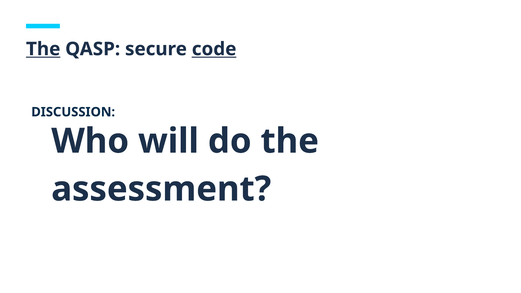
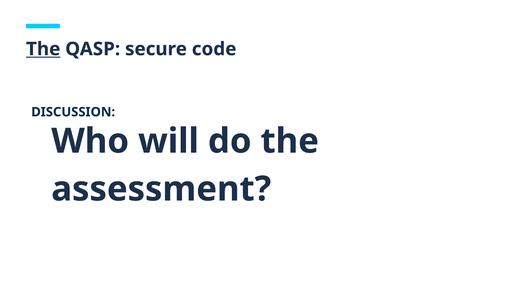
code underline: present -> none (214, 49)
